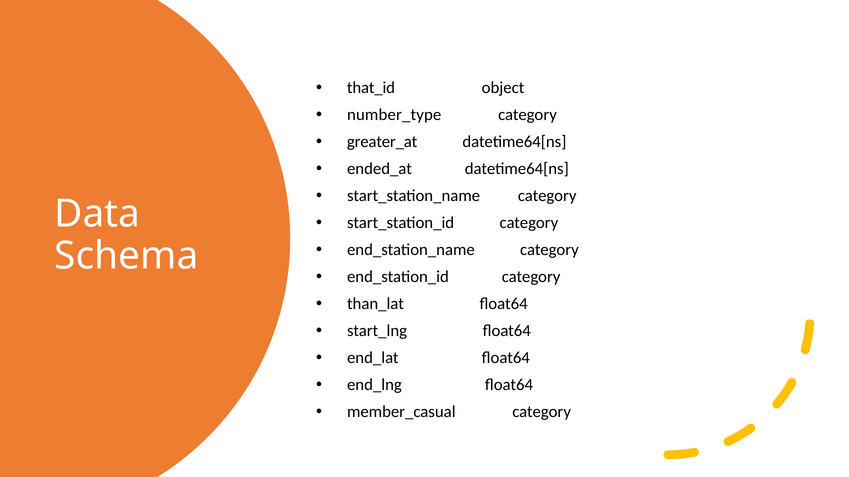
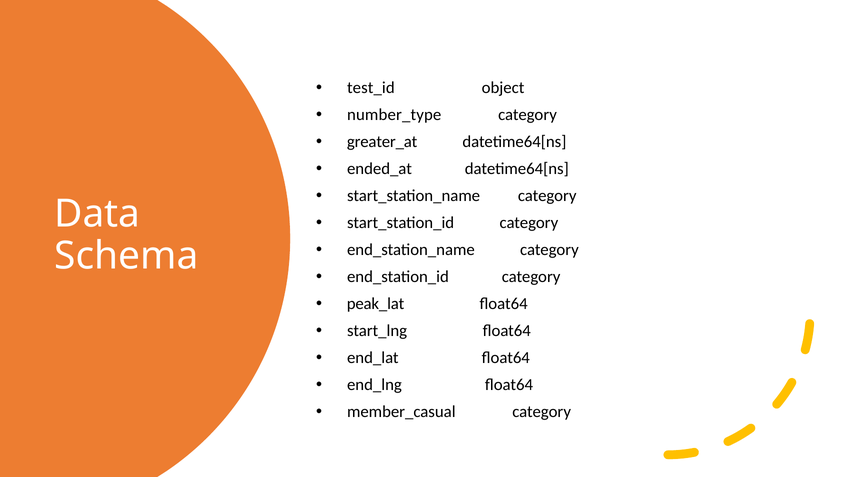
that_id: that_id -> test_id (371, 88)
than_lat: than_lat -> peak_lat (376, 304)
